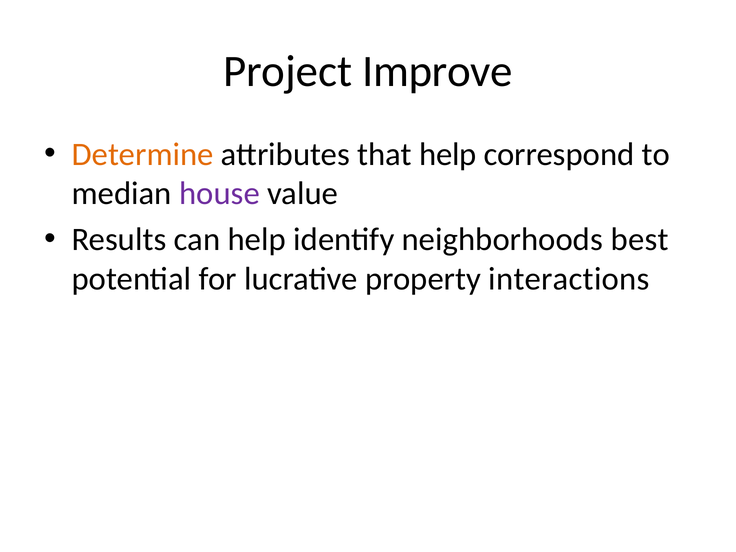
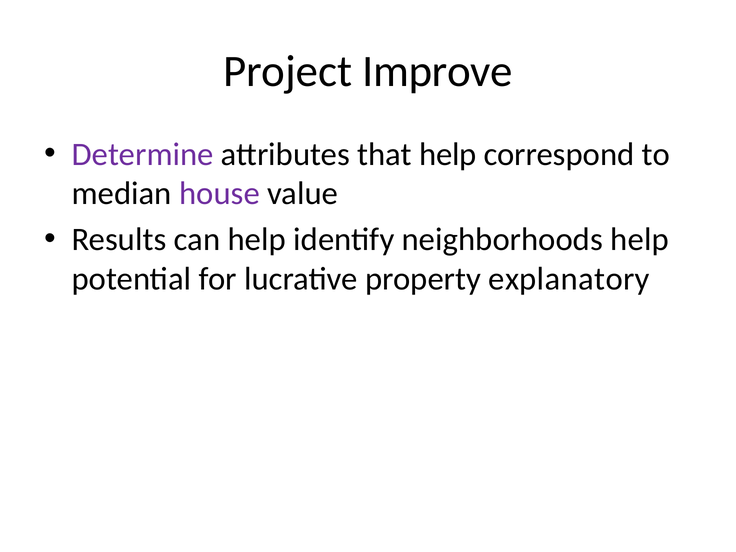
Determine colour: orange -> purple (143, 154)
neighborhoods best: best -> help (640, 239)
interactions: interactions -> explanatory (569, 279)
